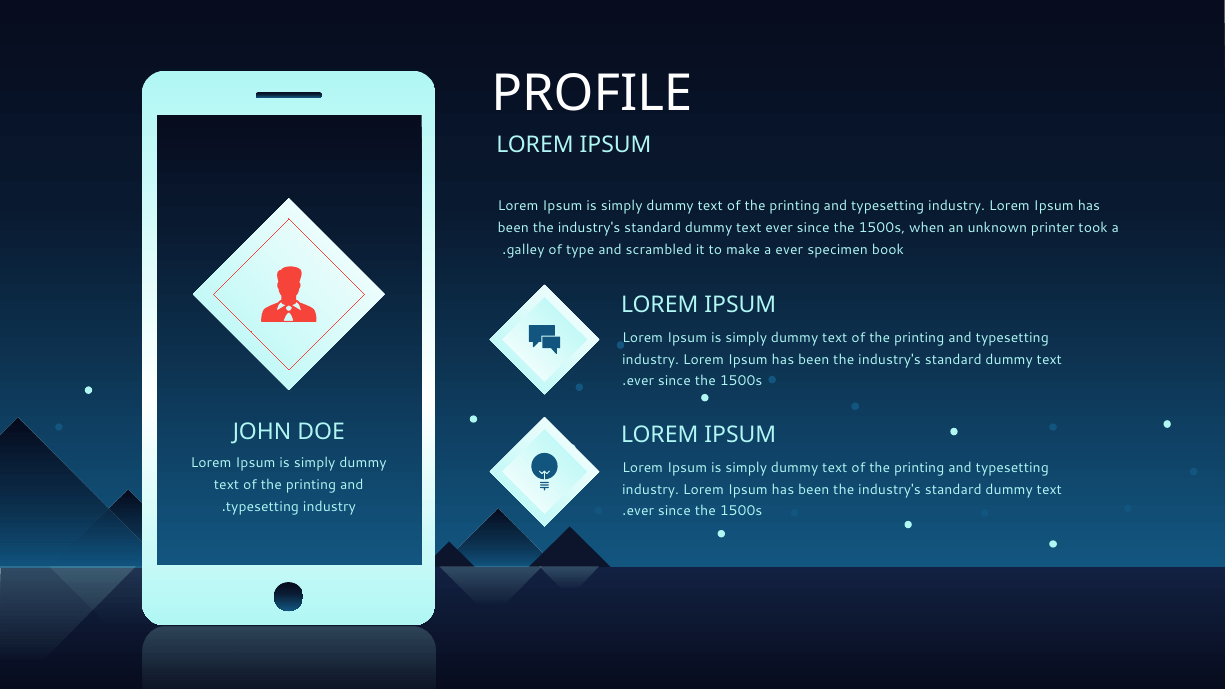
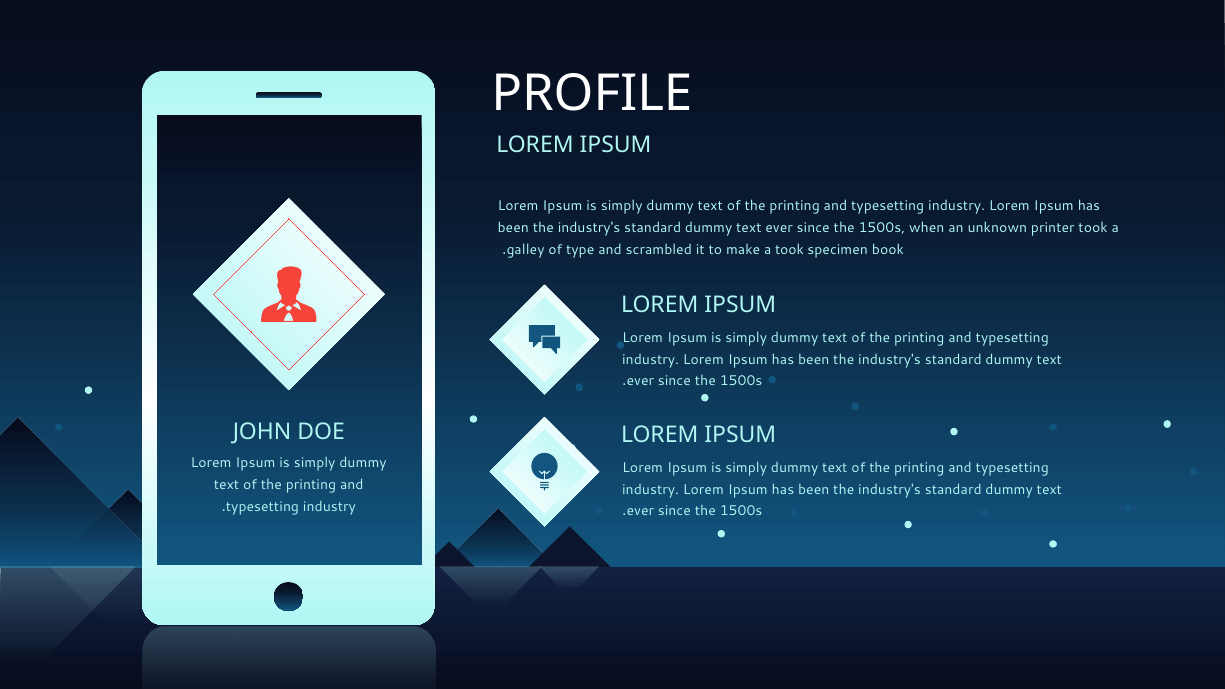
a ever: ever -> took (789, 250)
